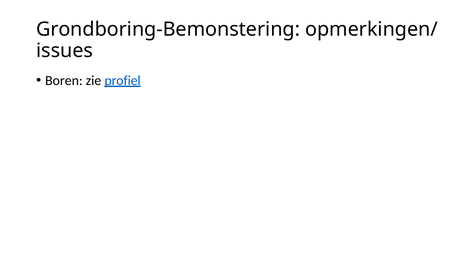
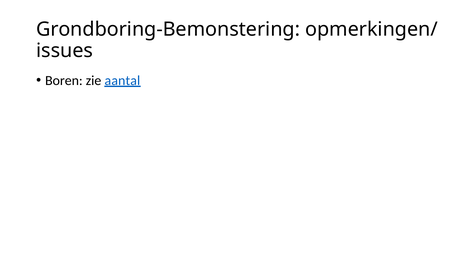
profiel: profiel -> aantal (122, 81)
